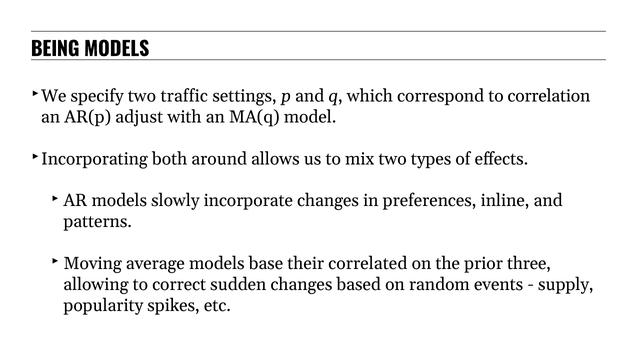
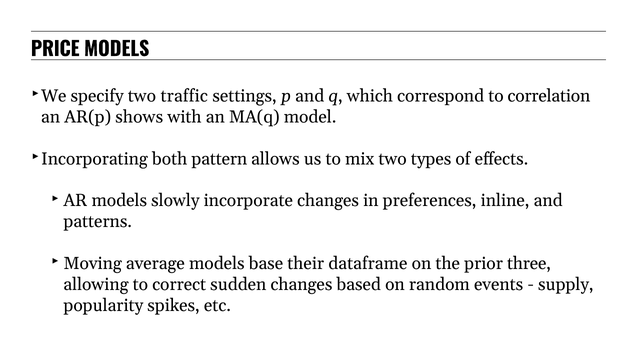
BEING: BEING -> PRICE (55, 49)
adjust: adjust -> shows (139, 117)
around: around -> pattern (219, 159)
correlated: correlated -> dataframe (368, 263)
